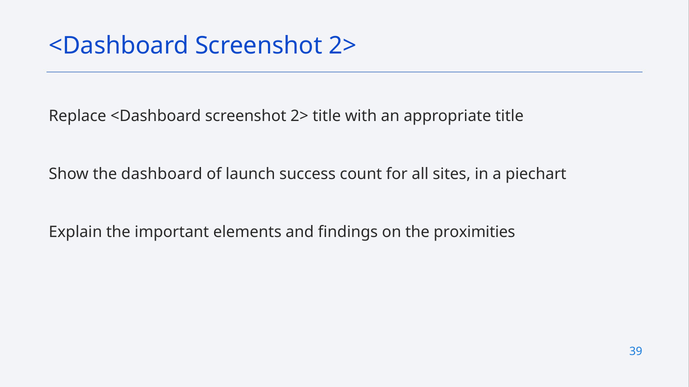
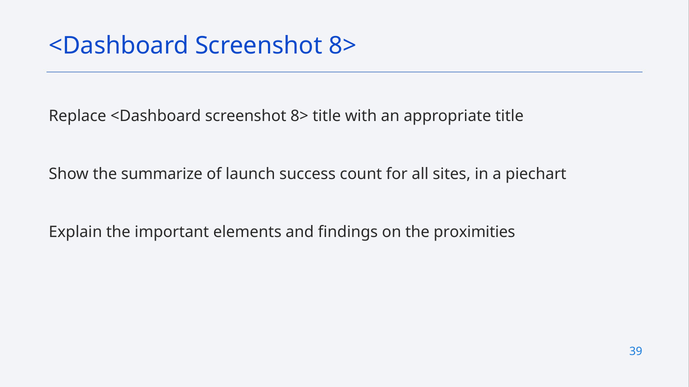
2>: 2> -> 8> (343, 46)
Replace <Dashboard screenshot 2>: 2> -> 8> (299, 116)
dashboard: dashboard -> summarize (162, 174)
